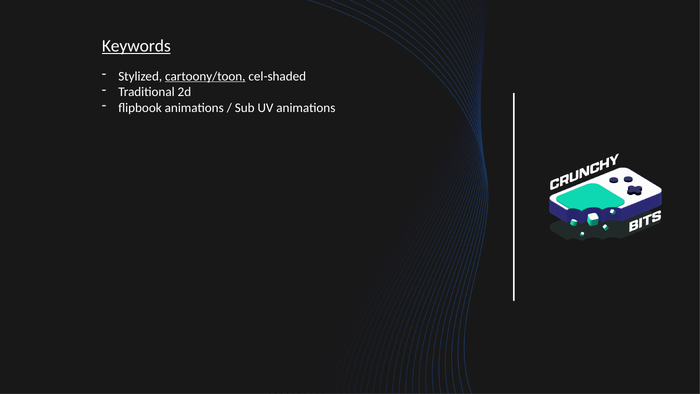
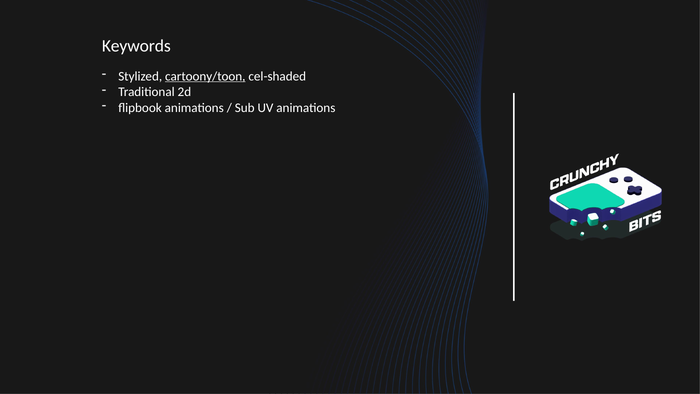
Keywords underline: present -> none (136, 46)
